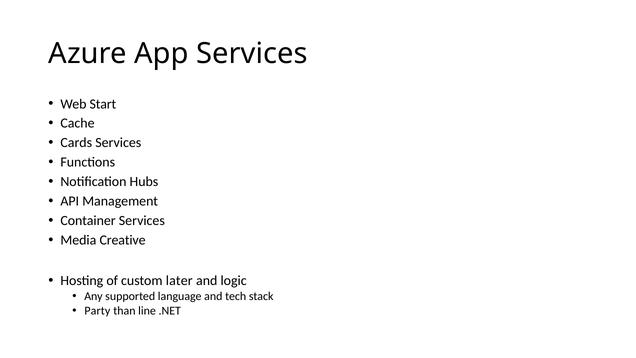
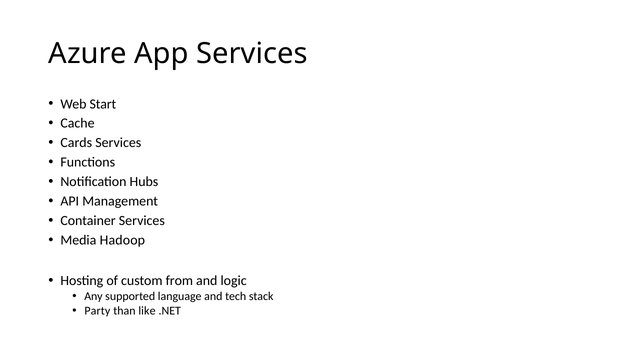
Creative: Creative -> Hadoop (122, 240)
later: later -> from (179, 281)
line: line -> like (147, 311)
